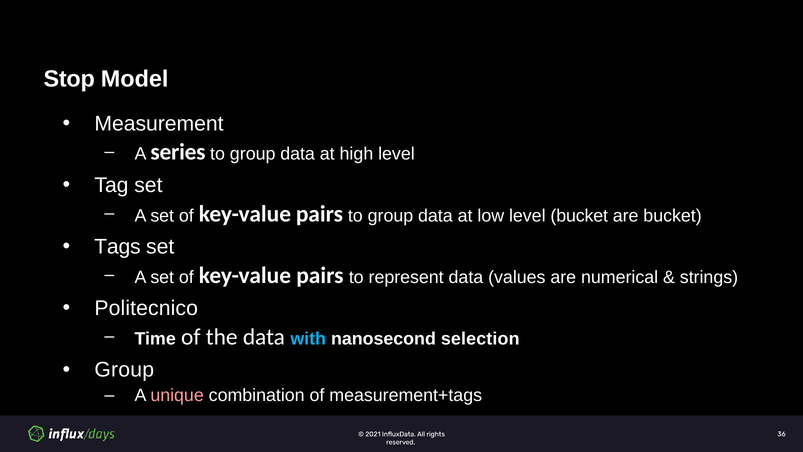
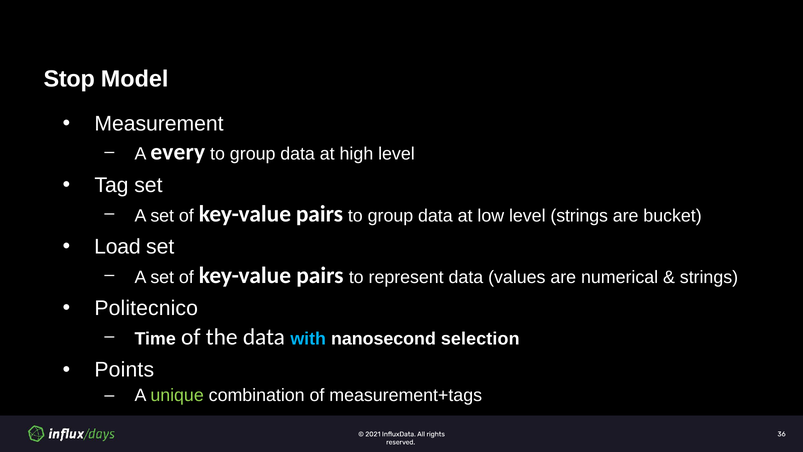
series: series -> every (178, 152)
level bucket: bucket -> strings (579, 215)
Tags: Tags -> Load (117, 247)
Group: Group -> Points (124, 370)
unique colour: pink -> light green (177, 395)
